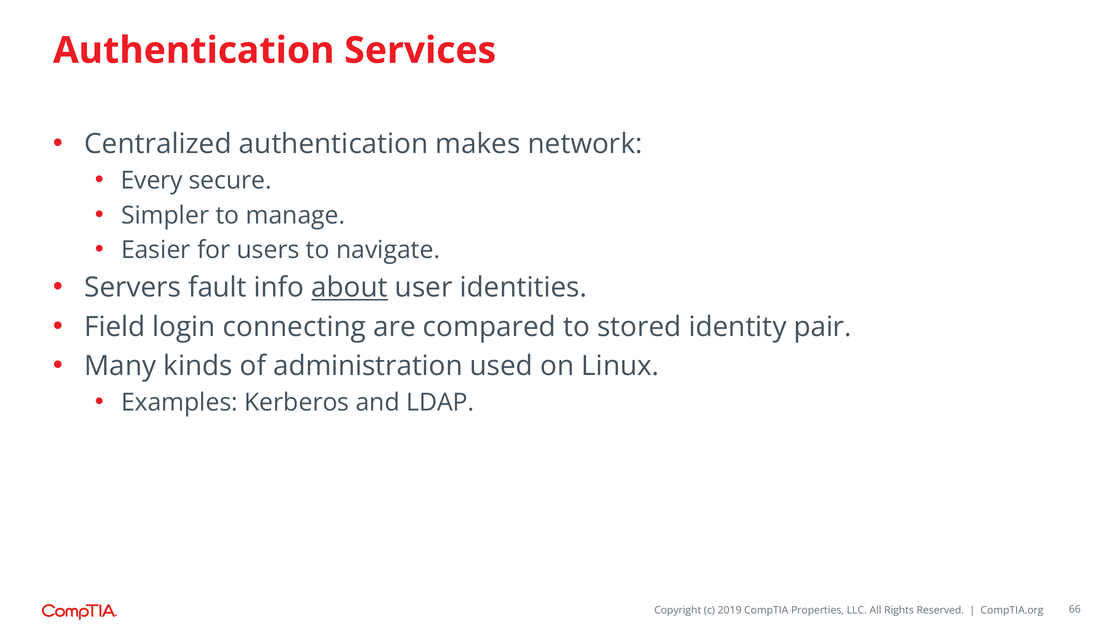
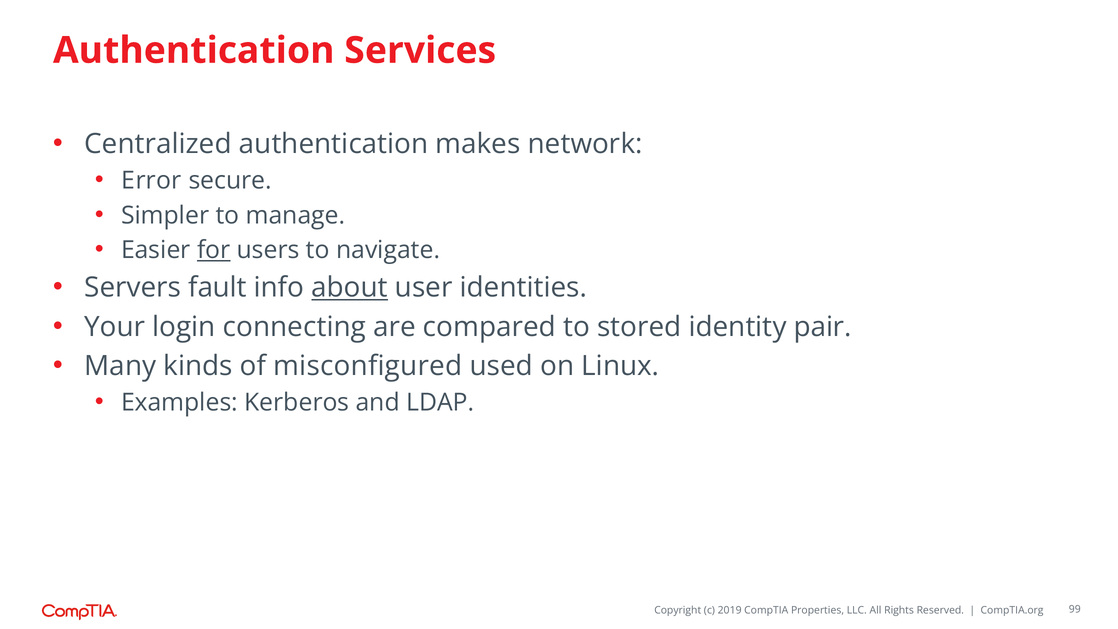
Every: Every -> Error (152, 181)
for underline: none -> present (214, 250)
Field: Field -> Your (115, 327)
administration: administration -> misconfigured (368, 366)
66: 66 -> 99 (1075, 609)
